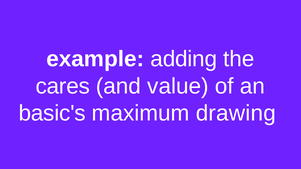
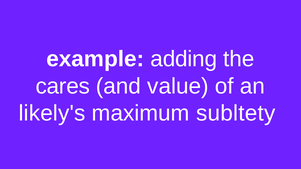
basic's: basic's -> likely's (52, 113)
drawing: drawing -> subltety (236, 113)
